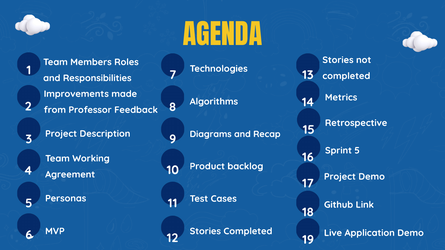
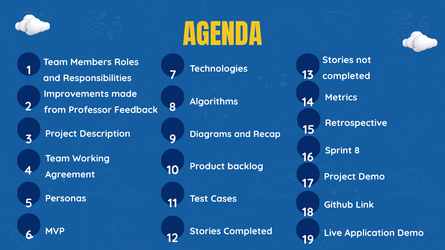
Sprint 5: 5 -> 8 (357, 151)
